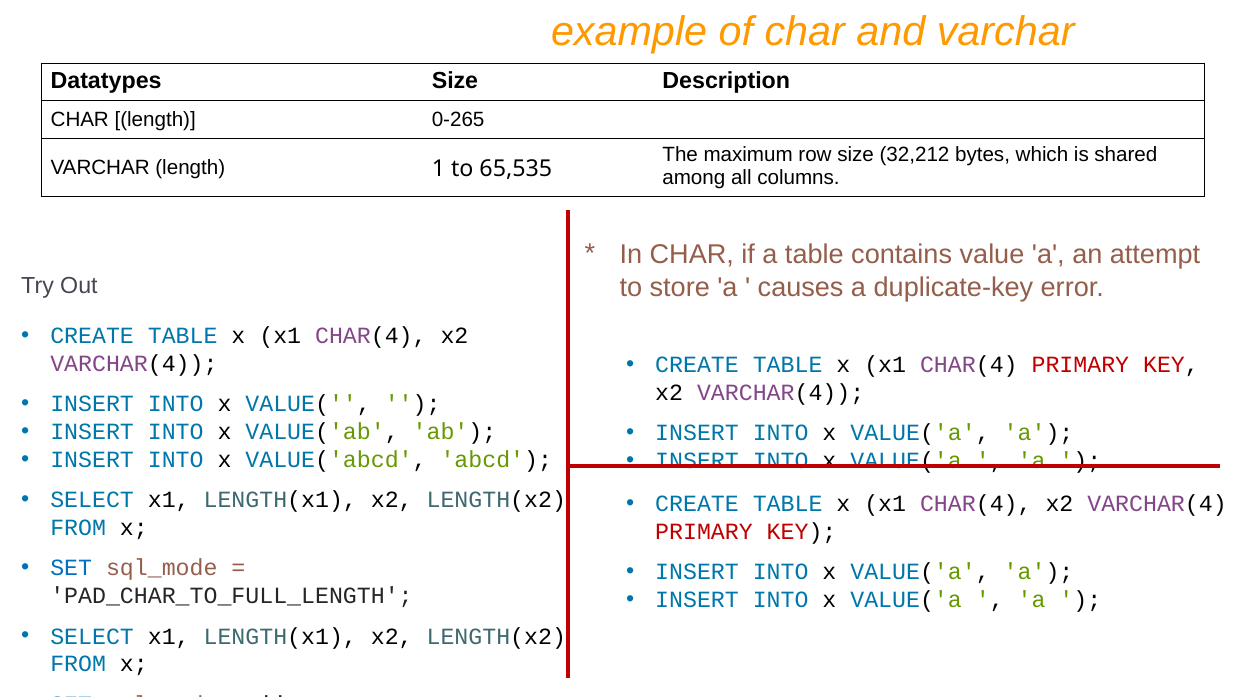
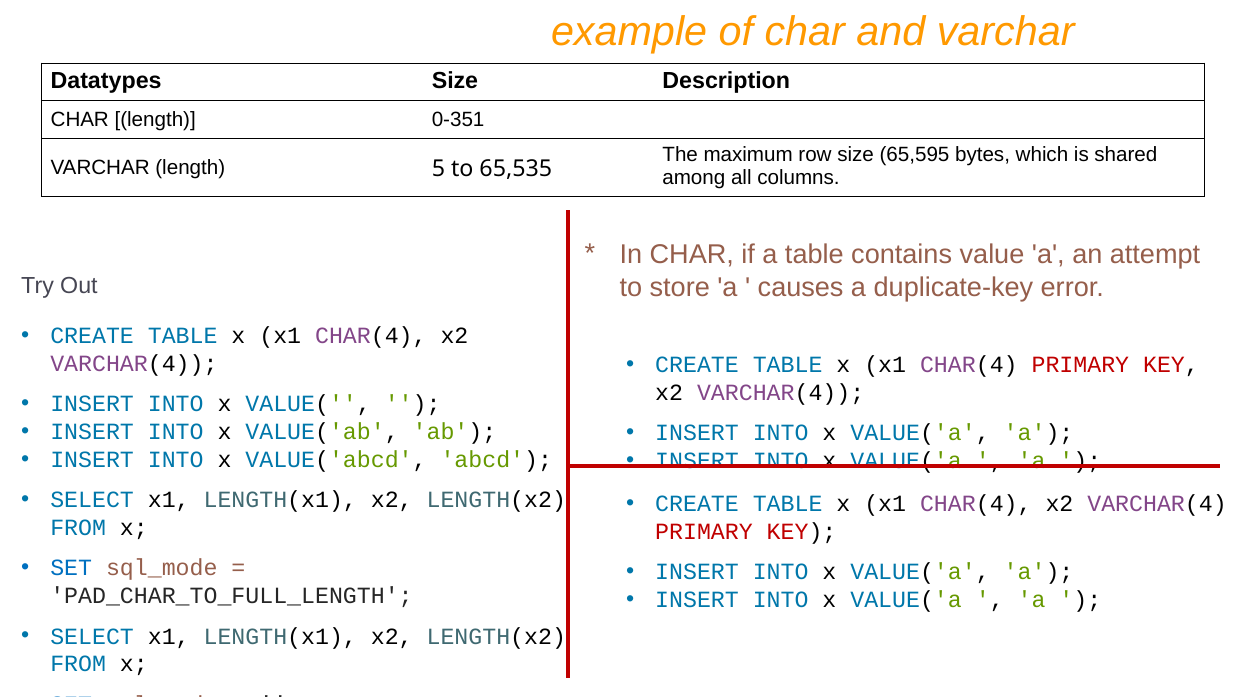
0-265: 0-265 -> 0-351 (458, 119)
32,212: 32,212 -> 65,595 (915, 154)
1: 1 -> 5 (438, 169)
